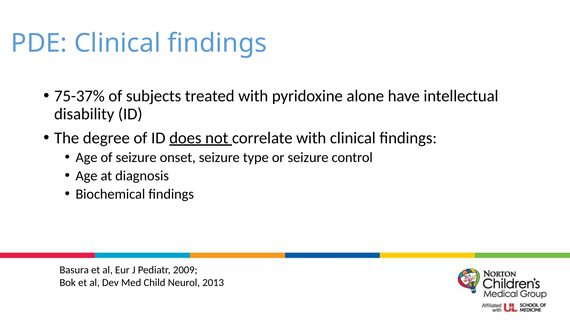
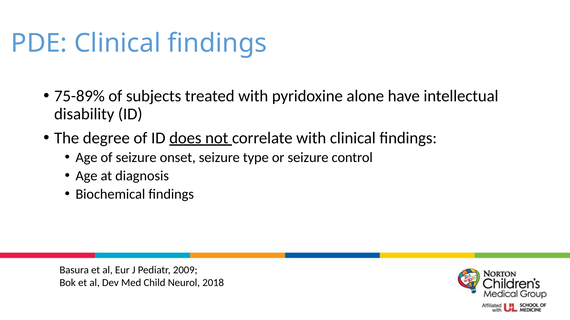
75-37%: 75-37% -> 75-89% (79, 96)
2013: 2013 -> 2018 (213, 283)
